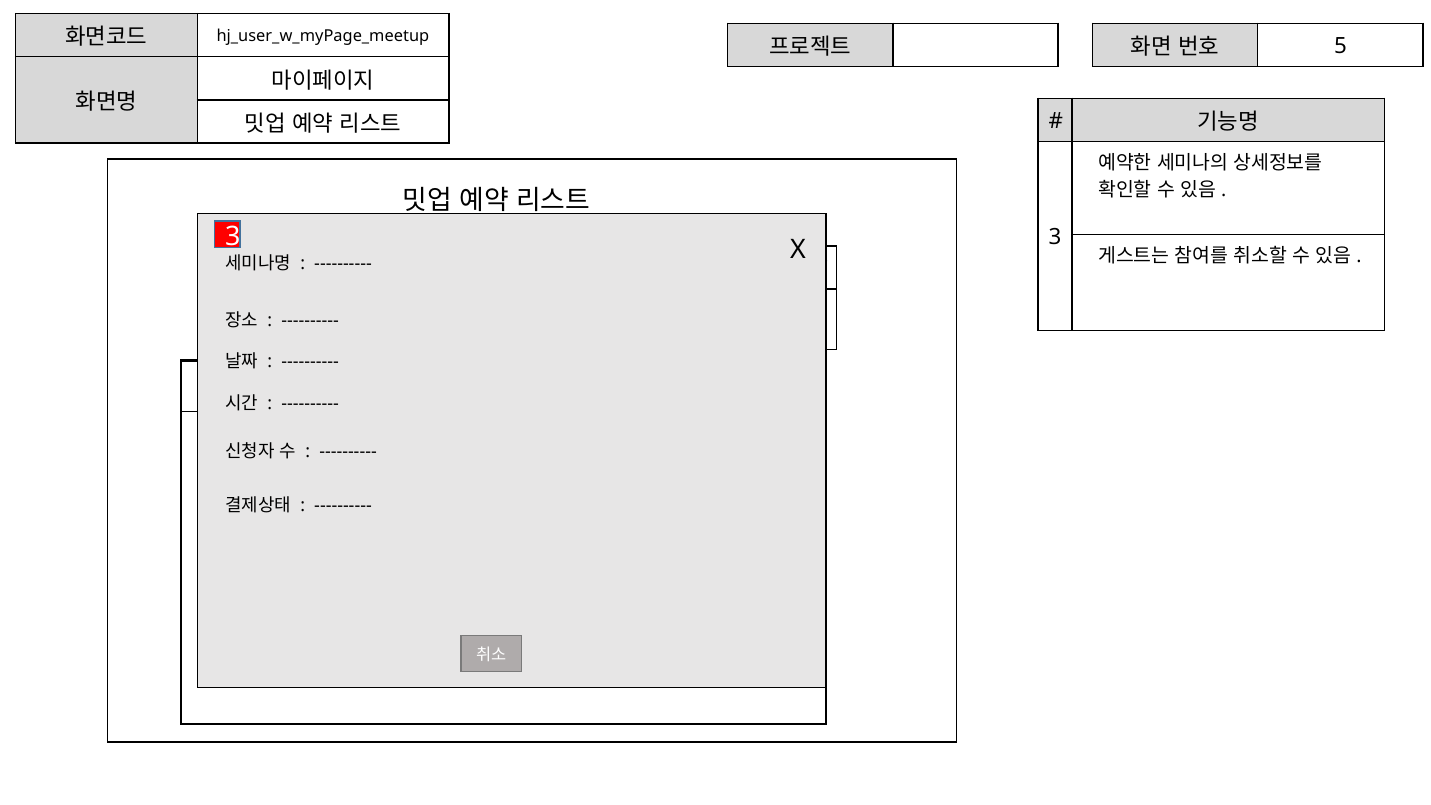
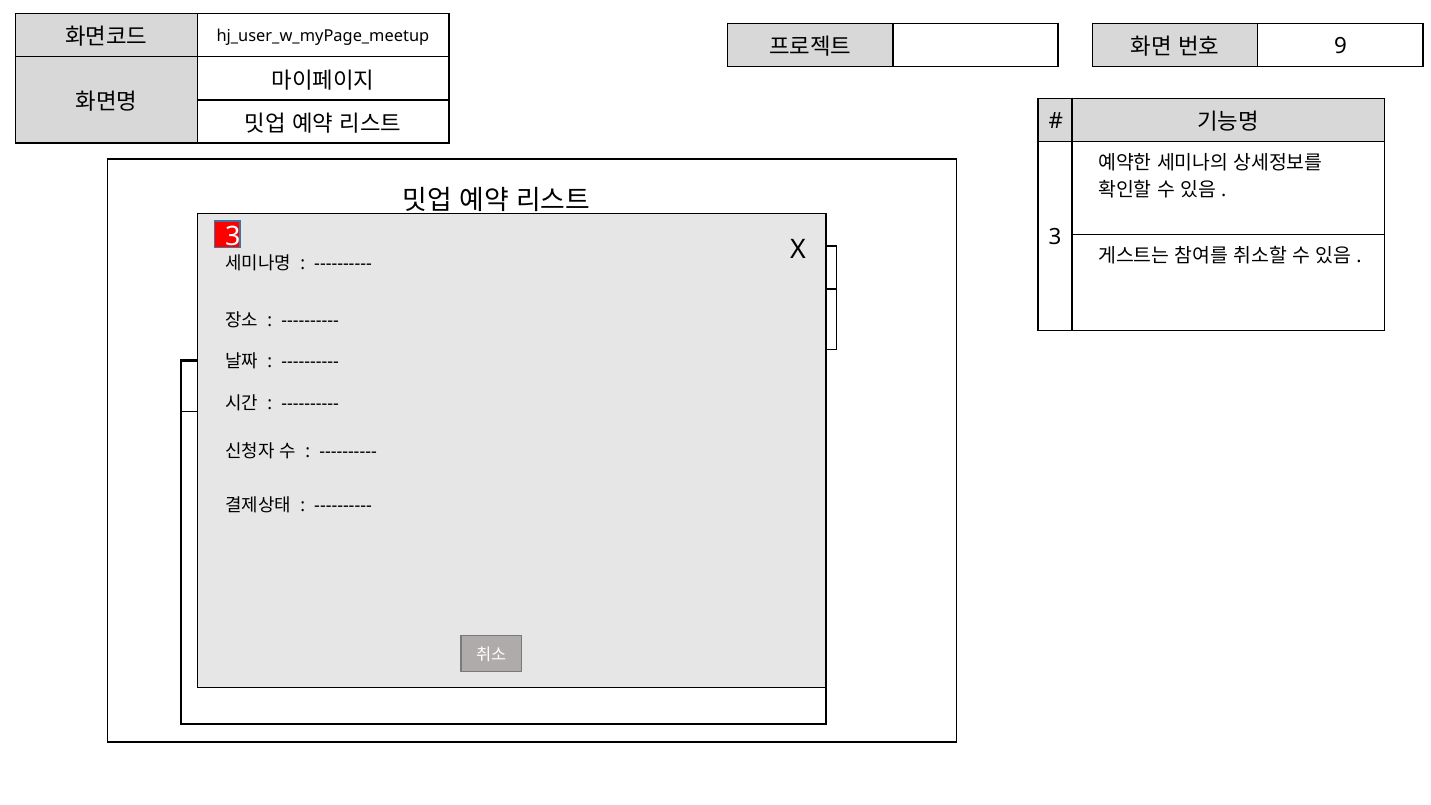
5: 5 -> 9 (1340, 46)
